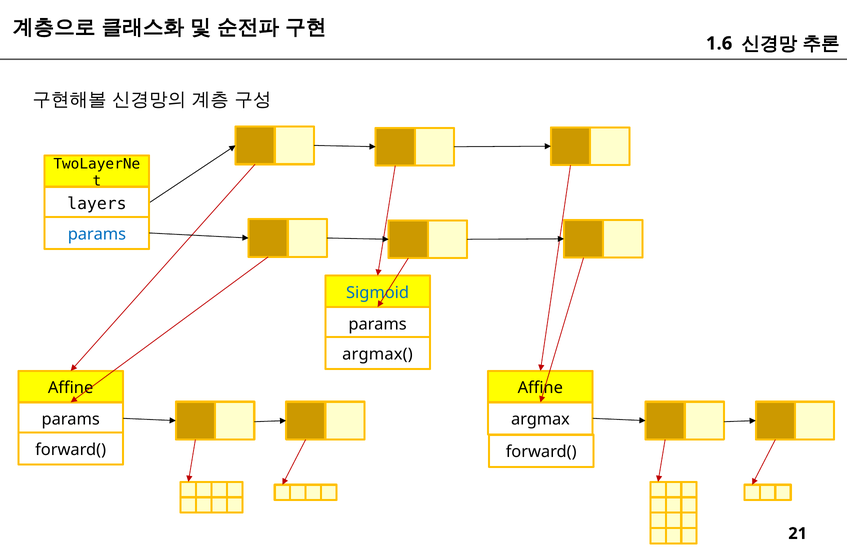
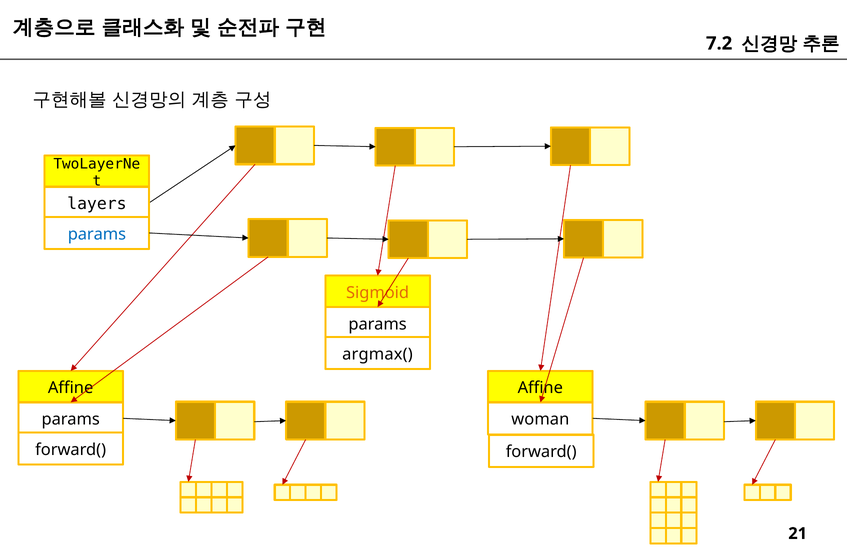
1.6: 1.6 -> 7.2 (719, 43)
Sigmoid colour: blue -> orange (378, 293)
argmax: argmax -> woman (540, 420)
